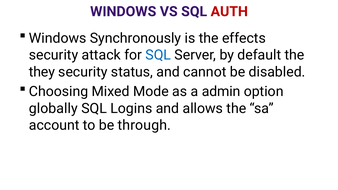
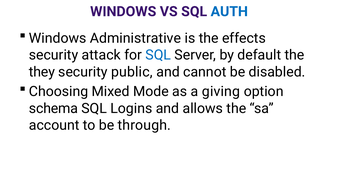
AUTH colour: red -> blue (229, 12)
Synchronously: Synchronously -> Administrative (135, 38)
status: status -> public (132, 72)
admin: admin -> giving (221, 92)
globally: globally -> schema (53, 109)
